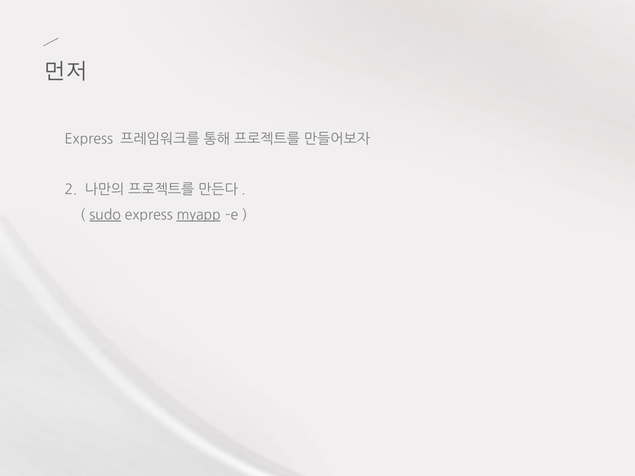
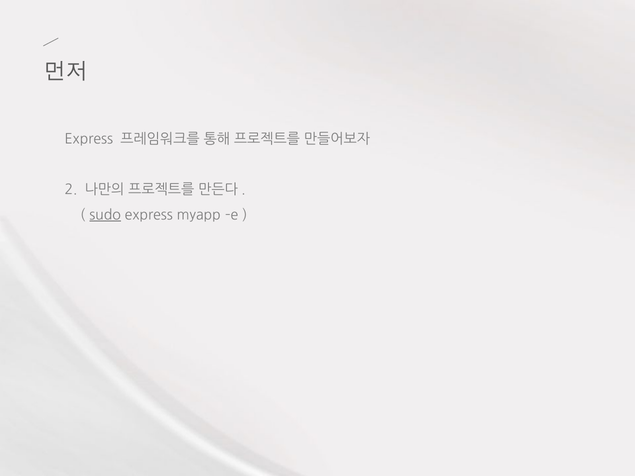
myapp underline: present -> none (199, 215)
